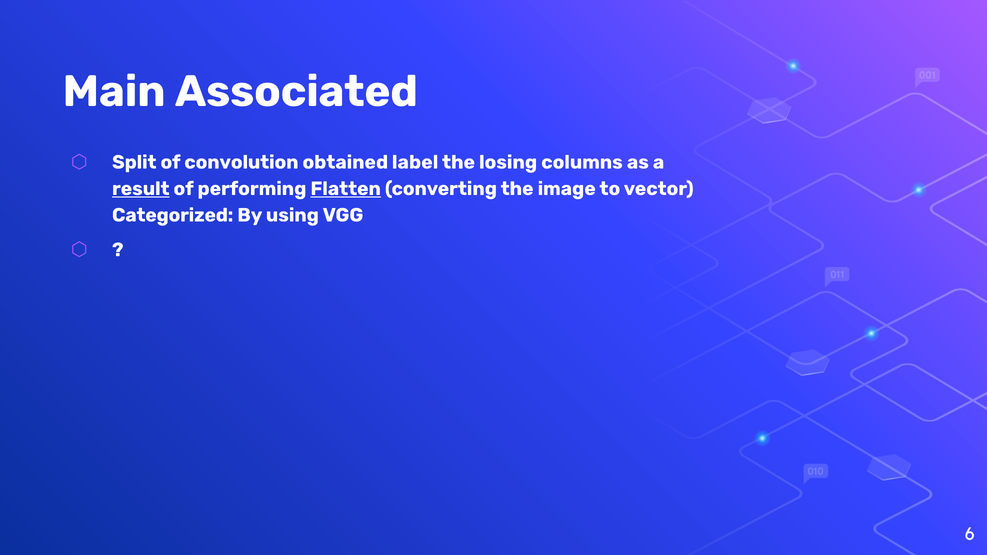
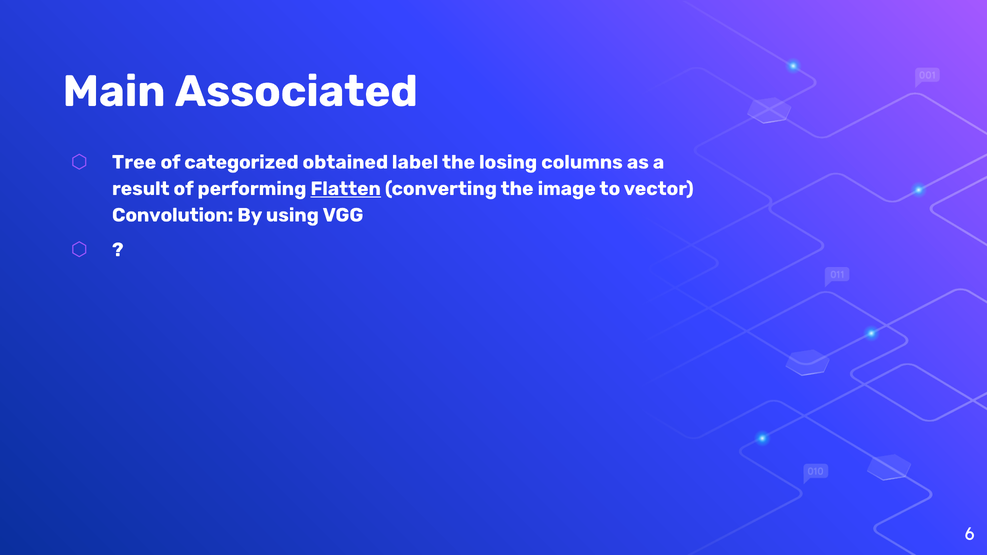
Split: Split -> Tree (134, 162)
convolution: convolution -> categorized (241, 162)
result underline: present -> none (141, 189)
Categorized: Categorized -> Convolution (173, 215)
